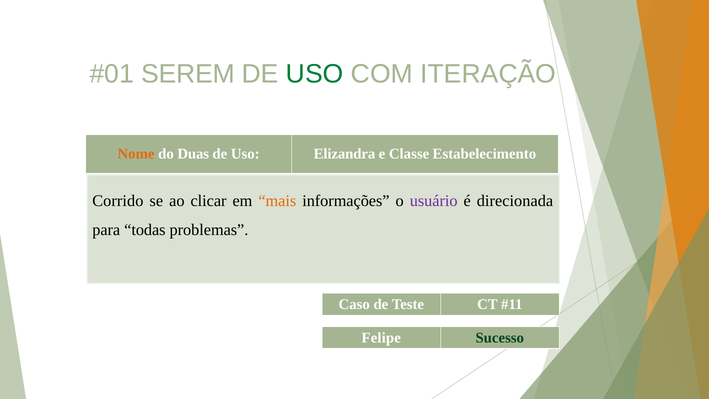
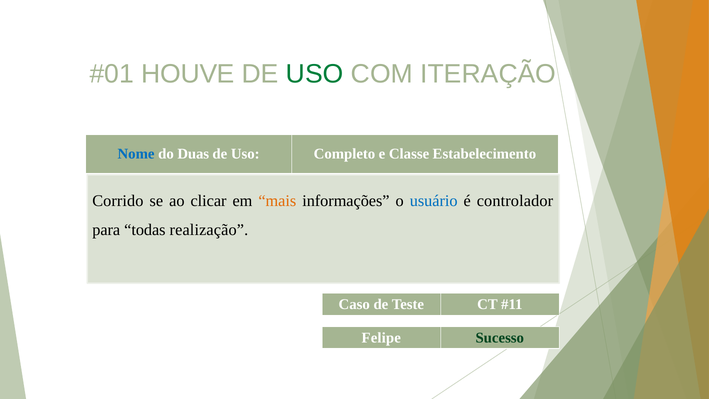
SEREM: SEREM -> HOUVE (188, 74)
Nome colour: orange -> blue (136, 154)
Elizandra: Elizandra -> Completo (344, 154)
usuário colour: purple -> blue (434, 201)
direcionada: direcionada -> controlador (515, 201)
problemas: problemas -> realização (209, 230)
